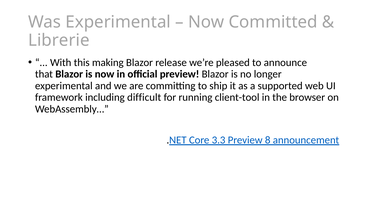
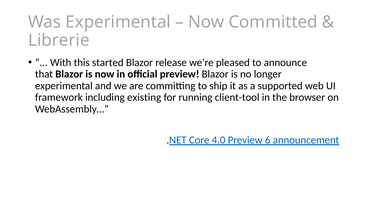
making: making -> started (108, 62)
difficult: difficult -> existing (144, 97)
3.3: 3.3 -> 4.0 (219, 140)
8: 8 -> 6 (268, 140)
